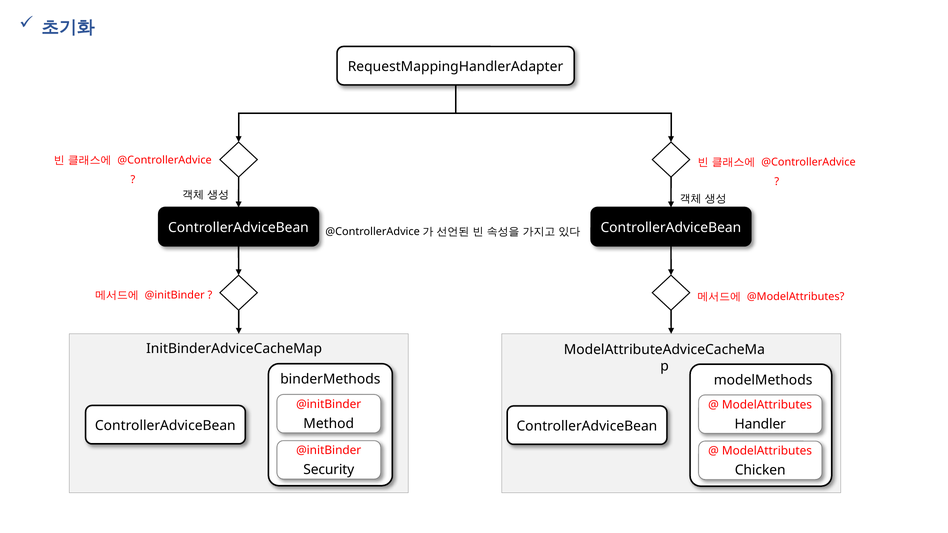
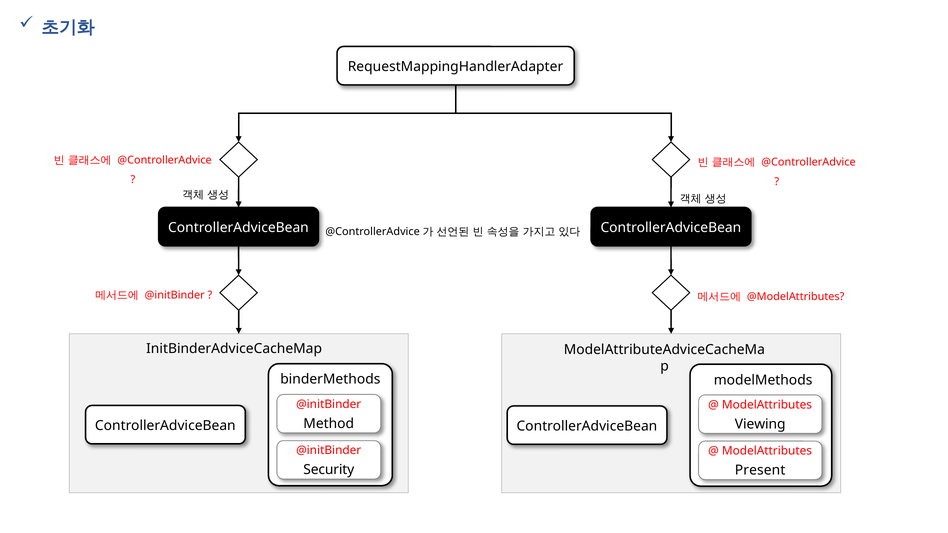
Handler: Handler -> Viewing (760, 424)
Chicken: Chicken -> Present (760, 471)
